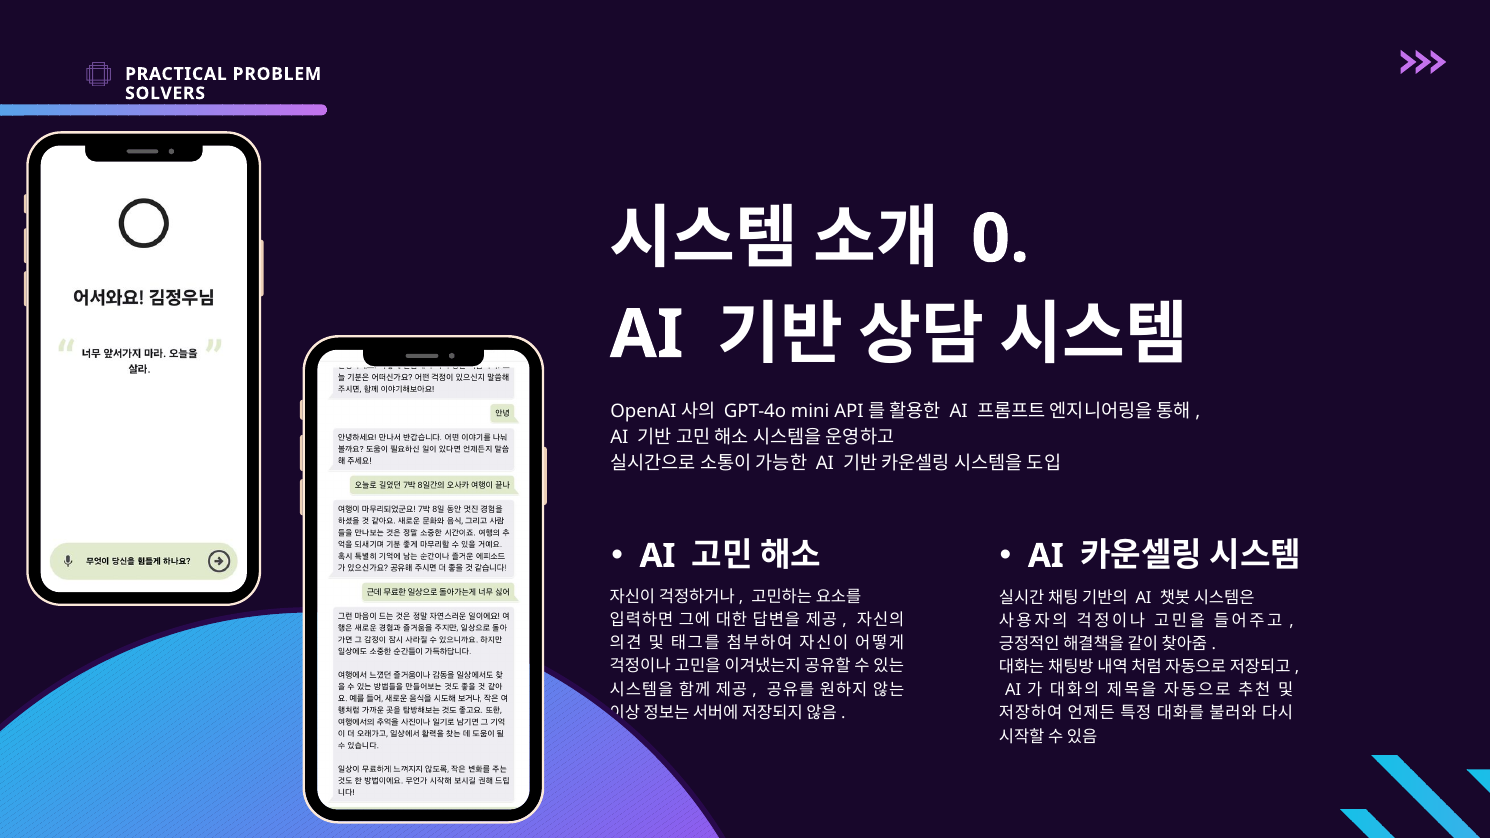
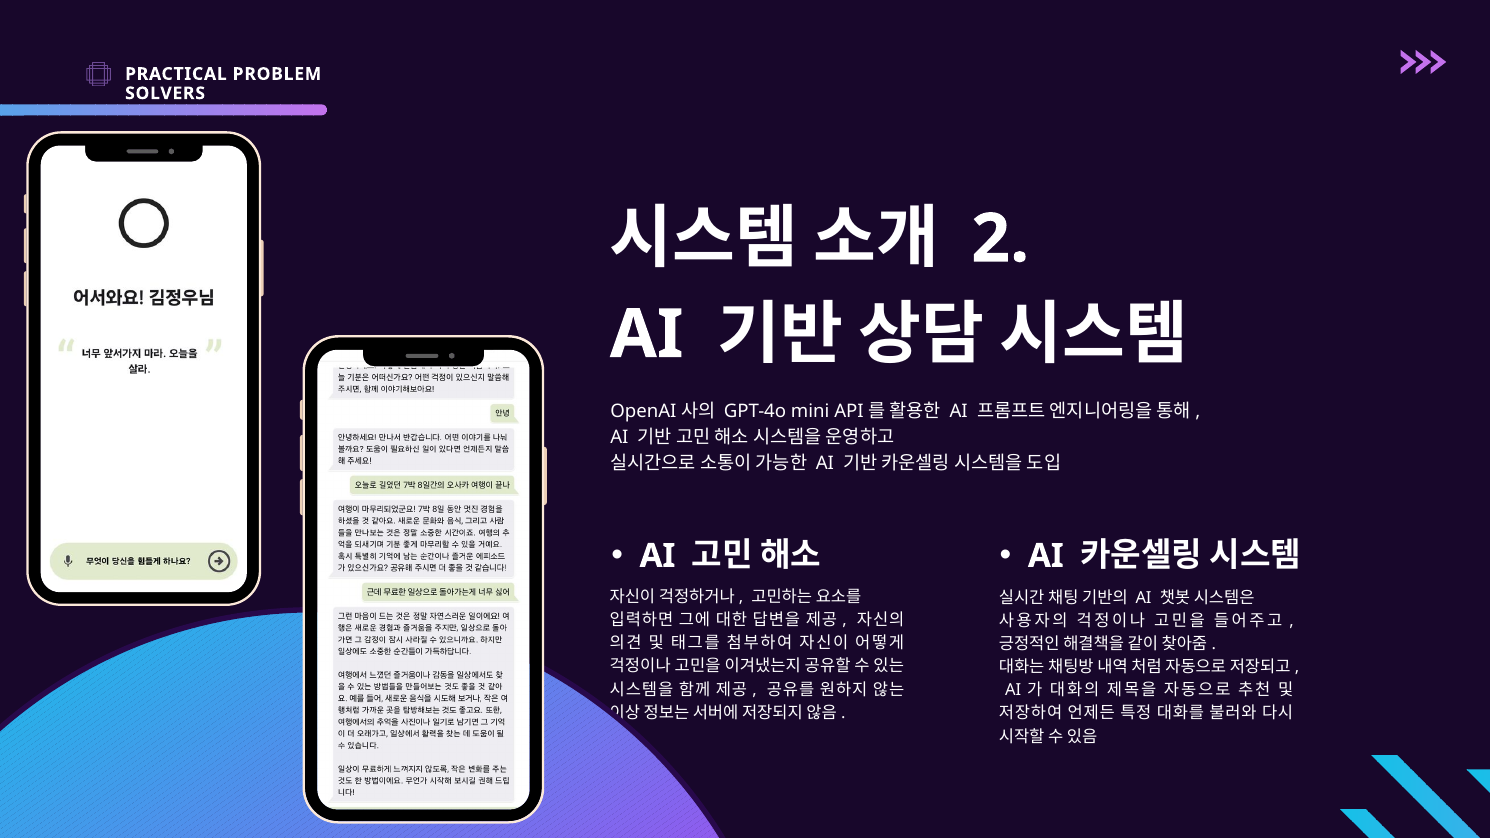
0: 0 -> 2 (1000, 239)
